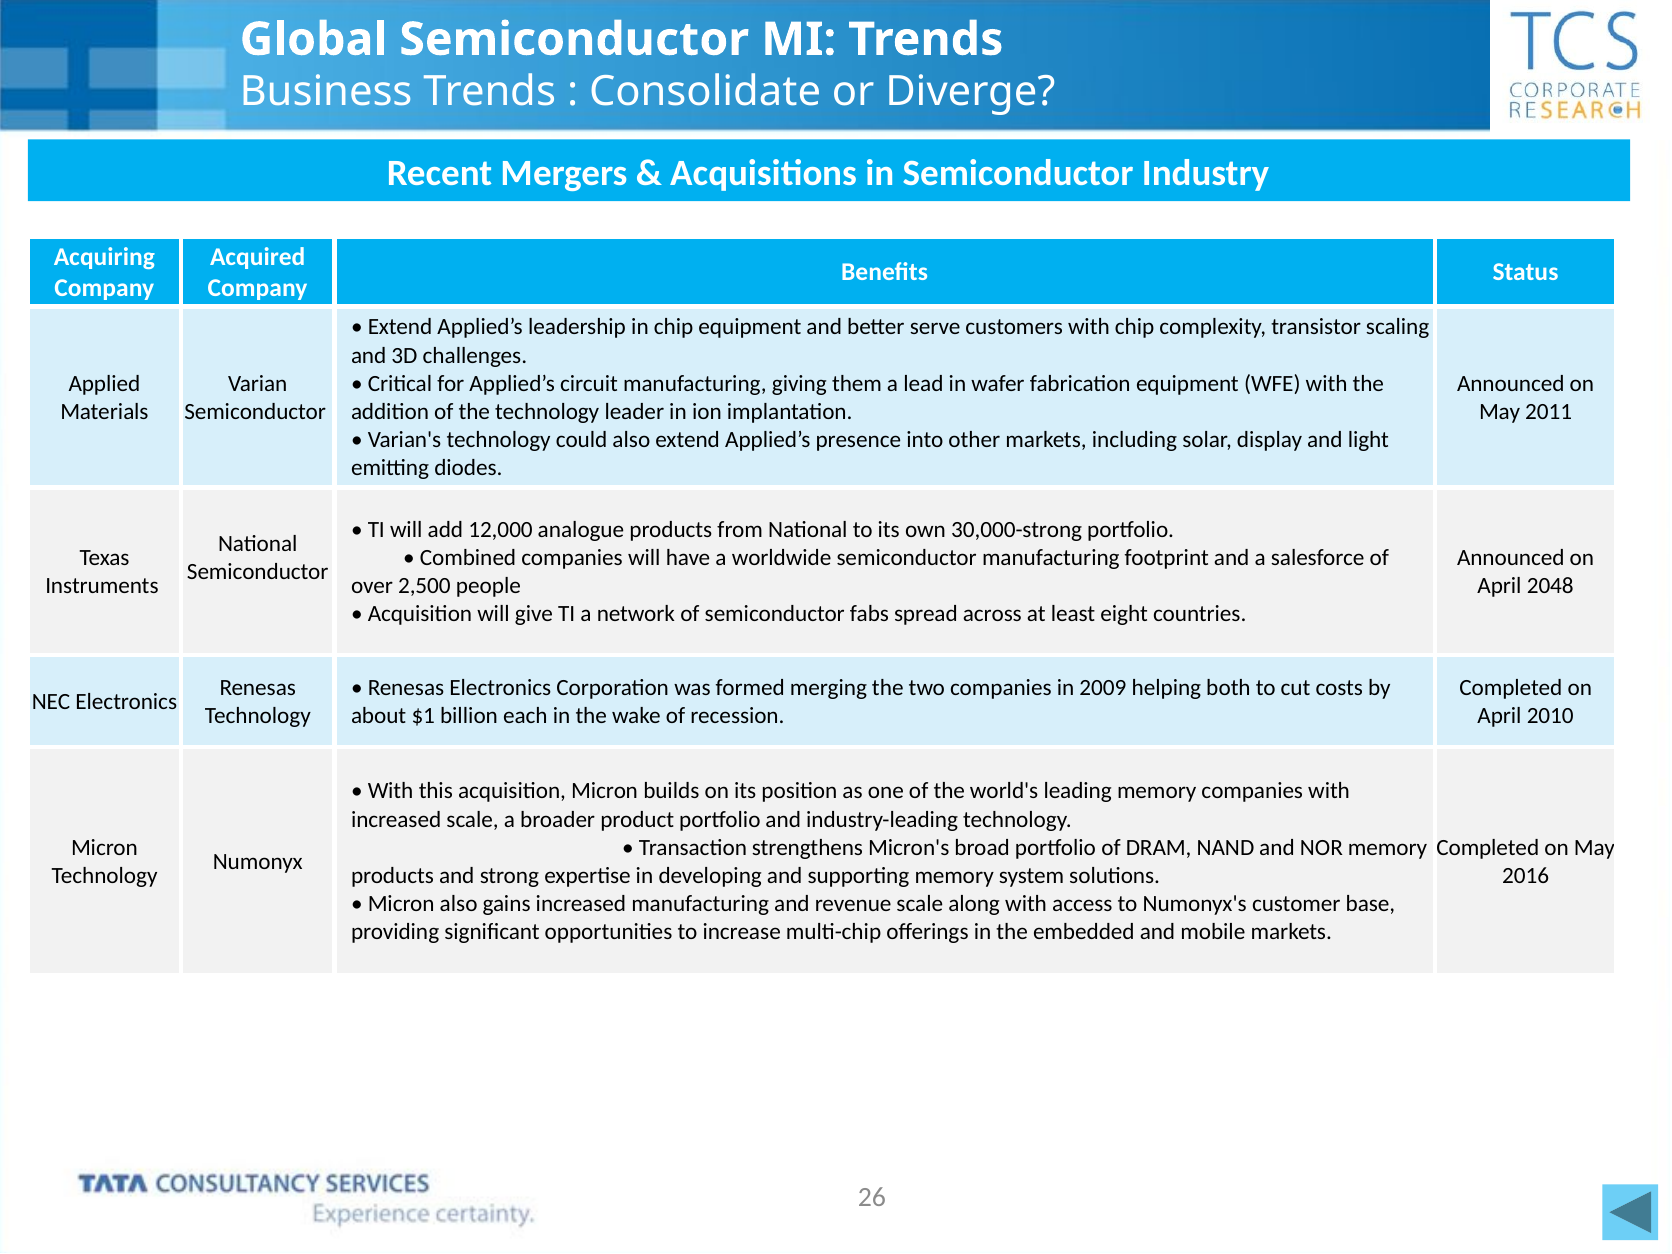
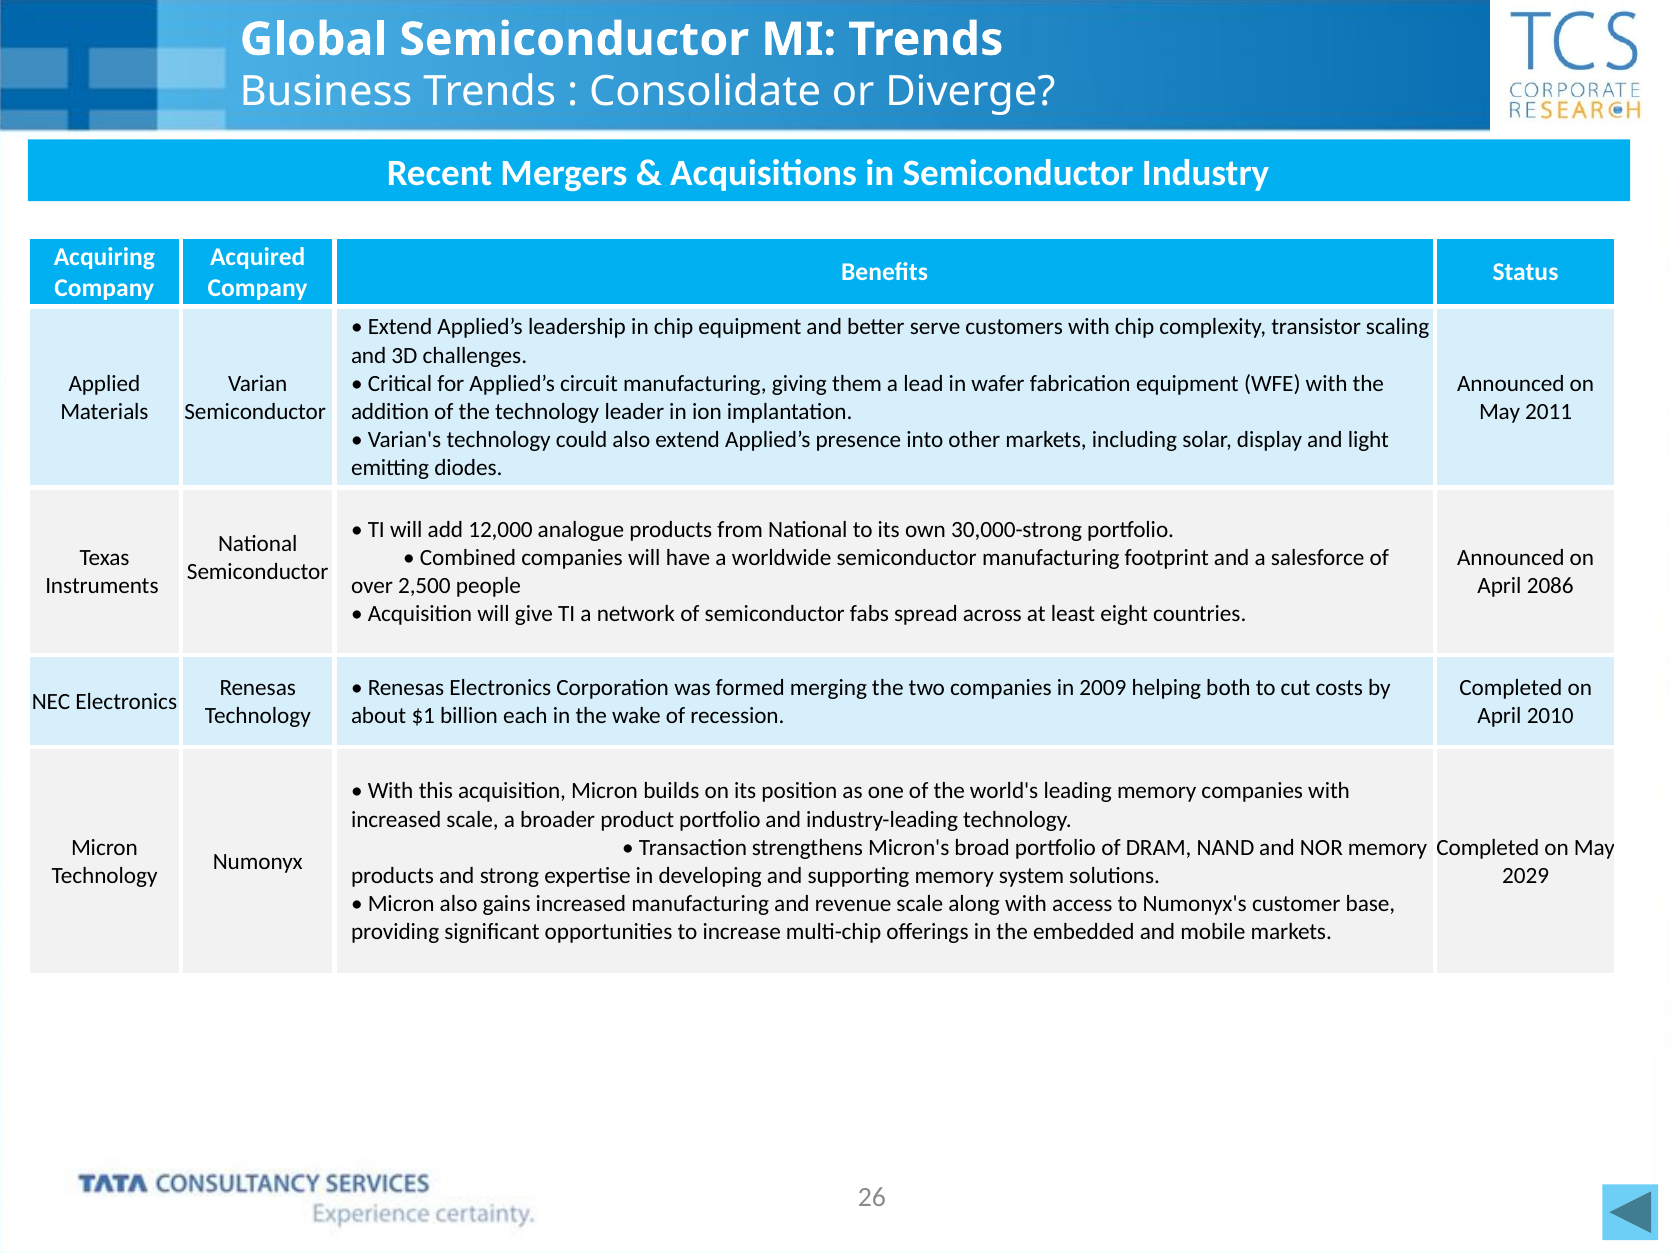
2048: 2048 -> 2086 (1550, 586)
2016: 2016 -> 2029 (1526, 876)
